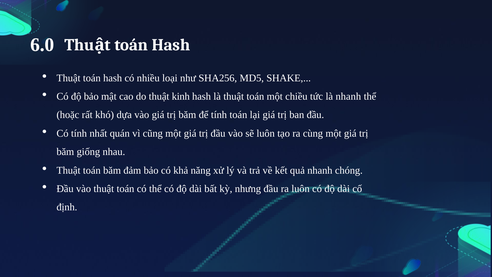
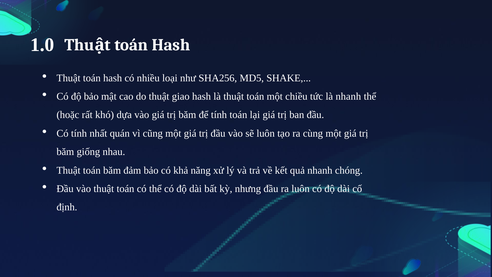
6.0: 6.0 -> 1.0 (42, 45)
kinh: kinh -> giao (181, 96)
